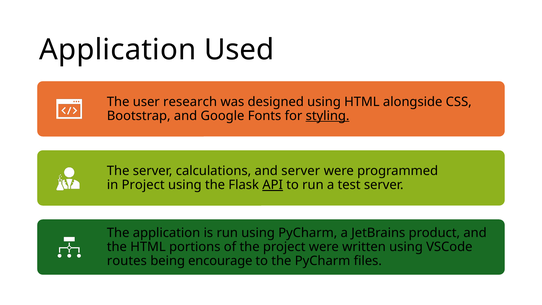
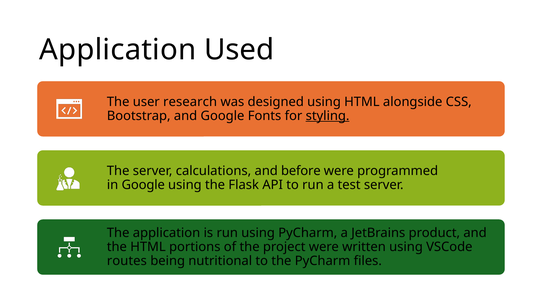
and server: server -> before (301, 171)
in Project: Project -> Google (143, 185)
API underline: present -> none (273, 185)
encourage: encourage -> nutritional (220, 261)
